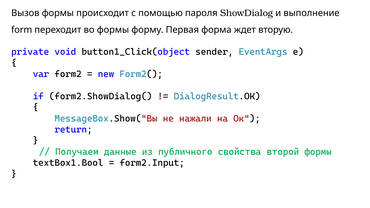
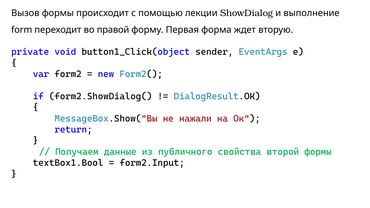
пароля: пароля -> лекции (201, 13)
во формы: формы -> правой (113, 30)
